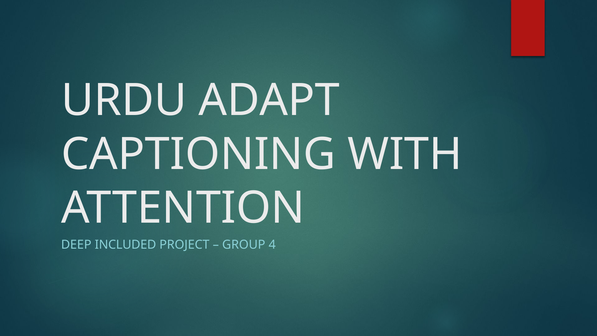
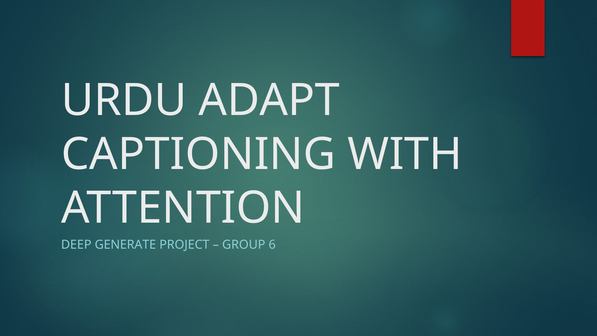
INCLUDED: INCLUDED -> GENERATE (125, 245)
4: 4 -> 6 (272, 245)
